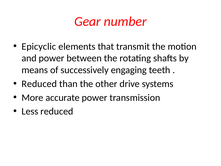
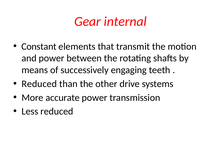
number: number -> internal (125, 21)
Epicyclic: Epicyclic -> Constant (39, 46)
